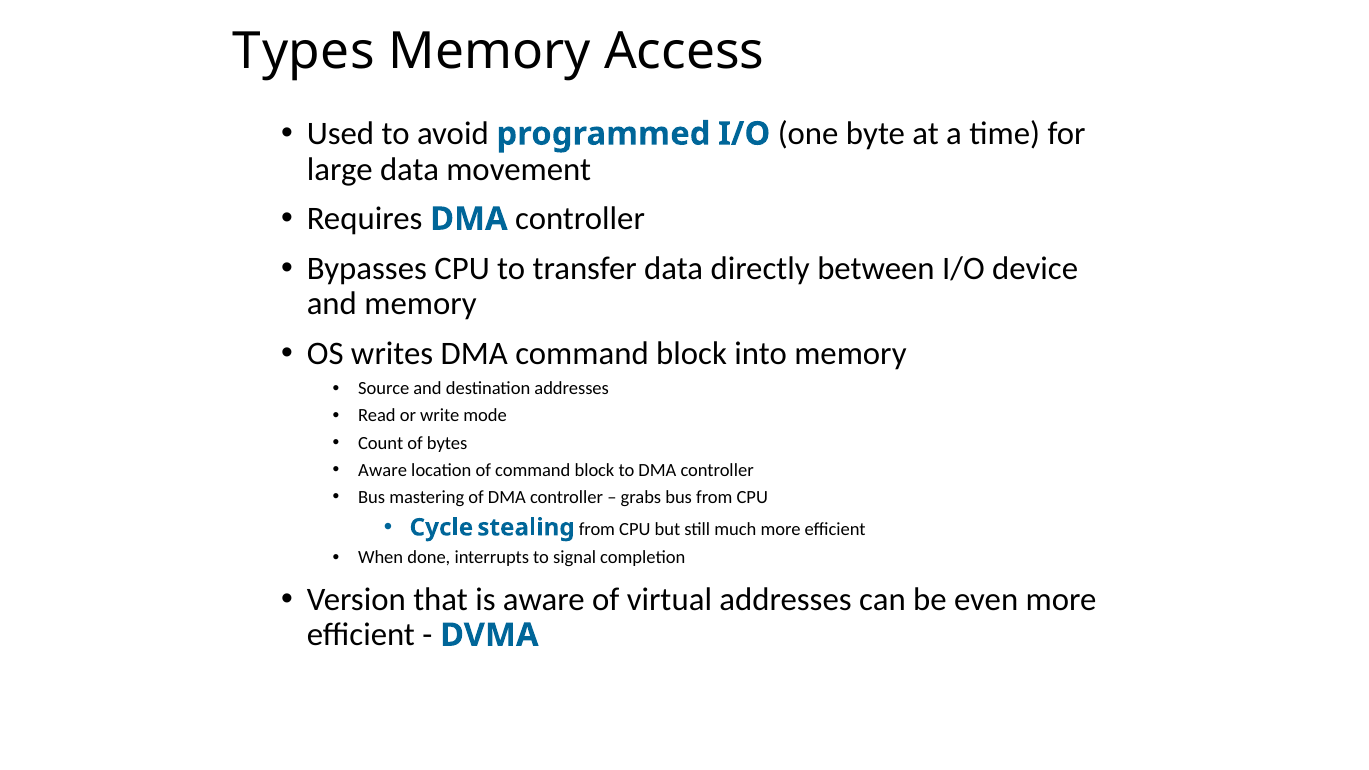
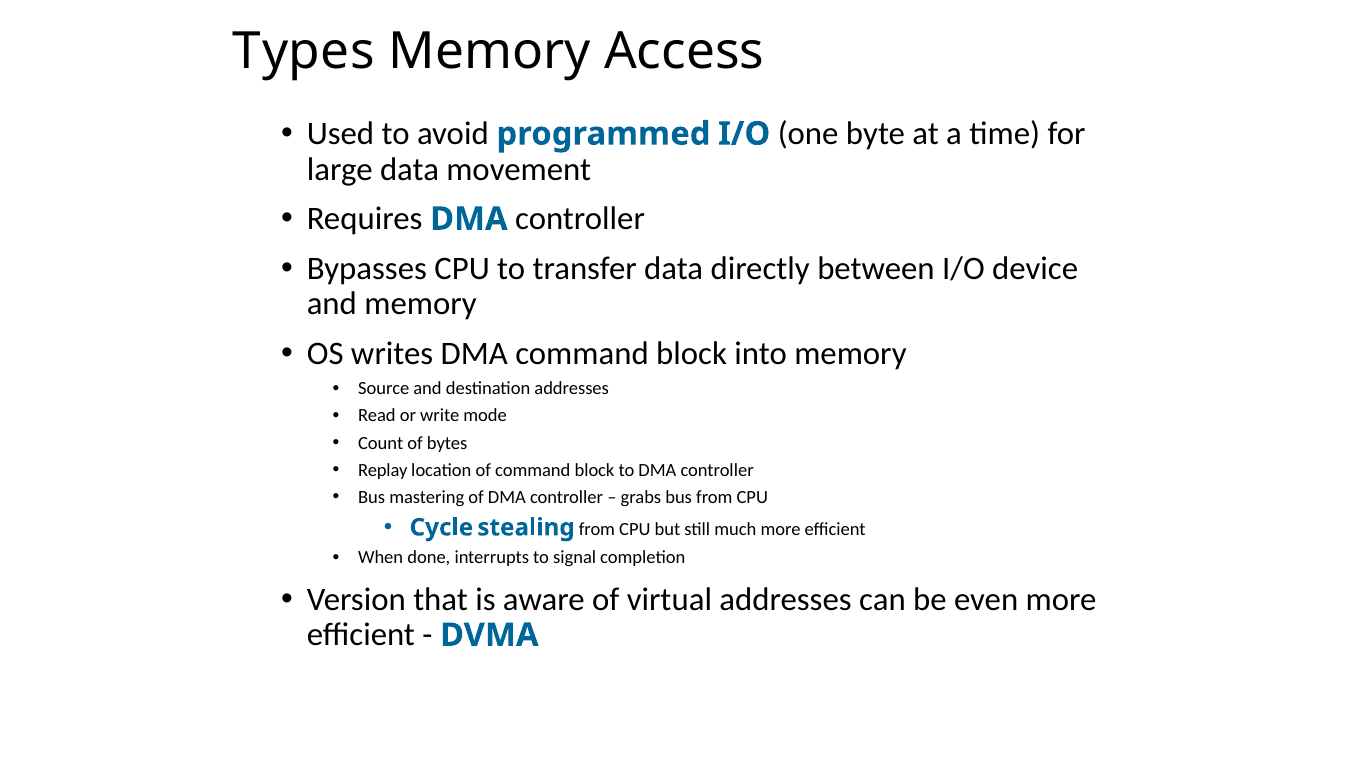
Aware: Aware -> Replay (383, 470)
